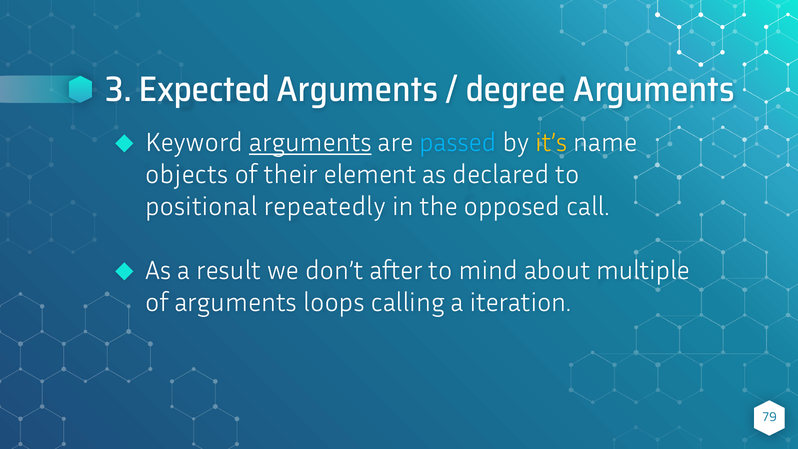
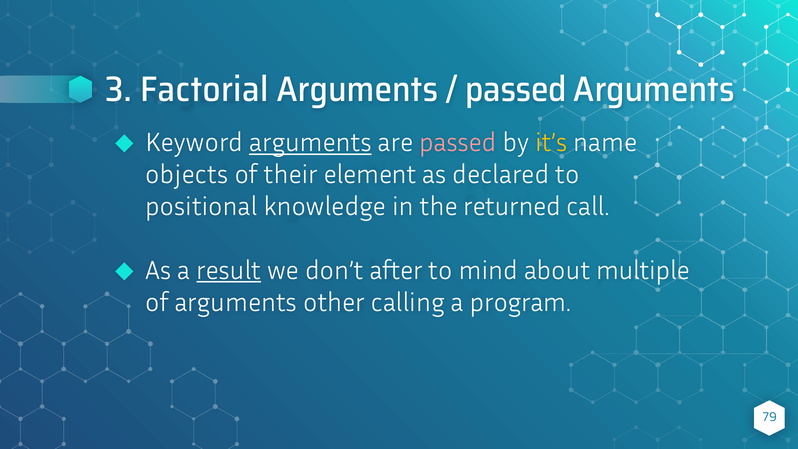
Expected: Expected -> Factorial (204, 90)
degree: degree -> passed (516, 90)
passed colour: light blue -> pink (458, 143)
repeatedly: repeatedly -> knowledge (325, 206)
opposed: opposed -> returned (512, 206)
result underline: none -> present (229, 270)
loops: loops -> other (334, 302)
iteration: iteration -> program (520, 302)
